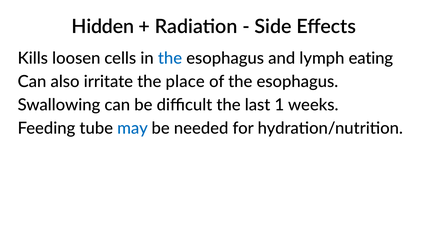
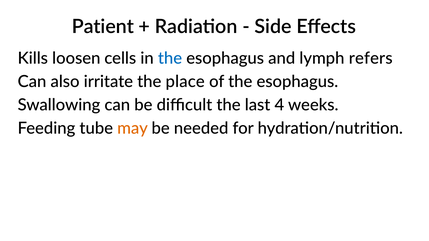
Hidden: Hidden -> Patient (103, 27)
eating: eating -> refers (371, 58)
1: 1 -> 4 (279, 105)
may colour: blue -> orange (133, 129)
